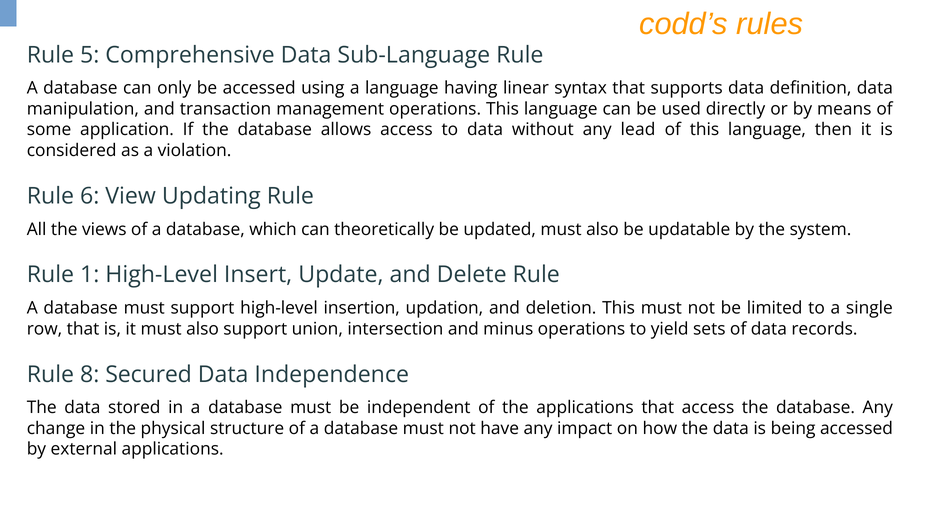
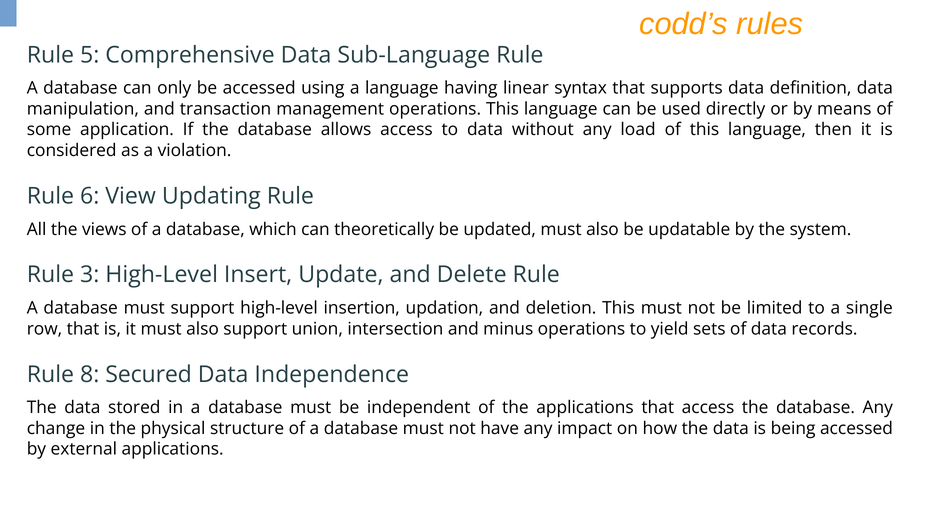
lead: lead -> load (638, 130)
1: 1 -> 3 (90, 275)
